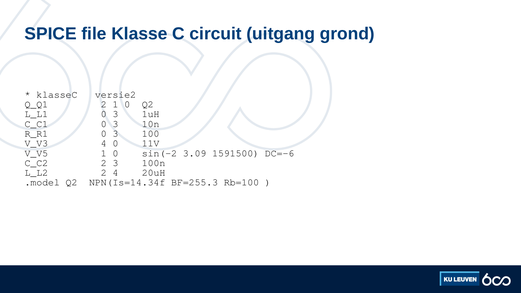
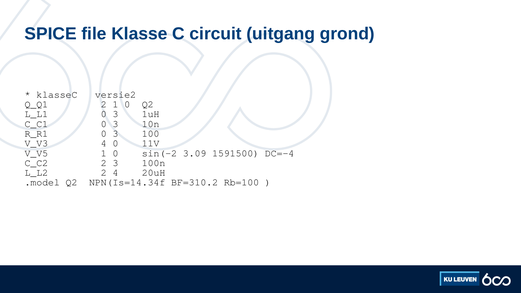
DC=-6: DC=-6 -> DC=-4 (280, 153)
BF=255.3: BF=255.3 -> BF=310.2 (195, 182)
